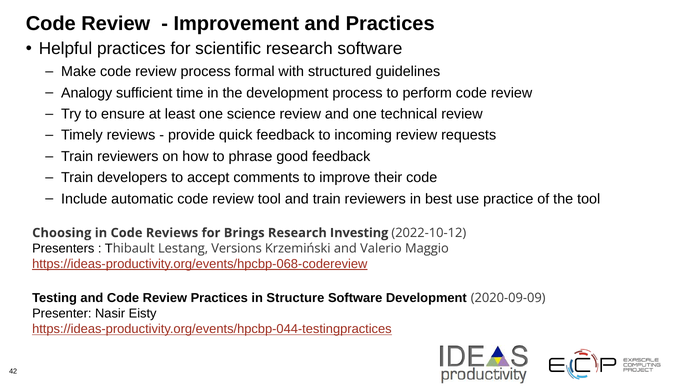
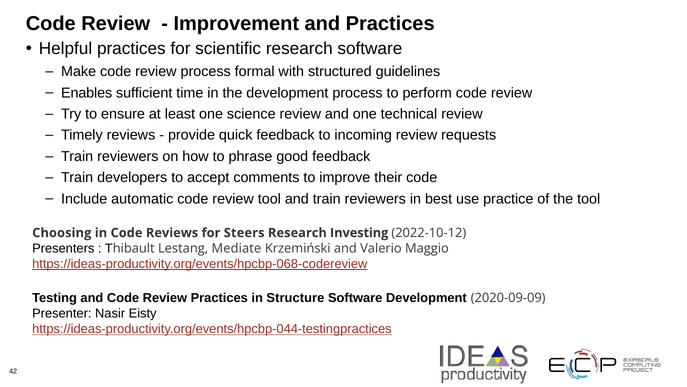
Analogy: Analogy -> Enables (87, 93)
Brings: Brings -> Steers (244, 233)
Versions: Versions -> Mediate (236, 248)
